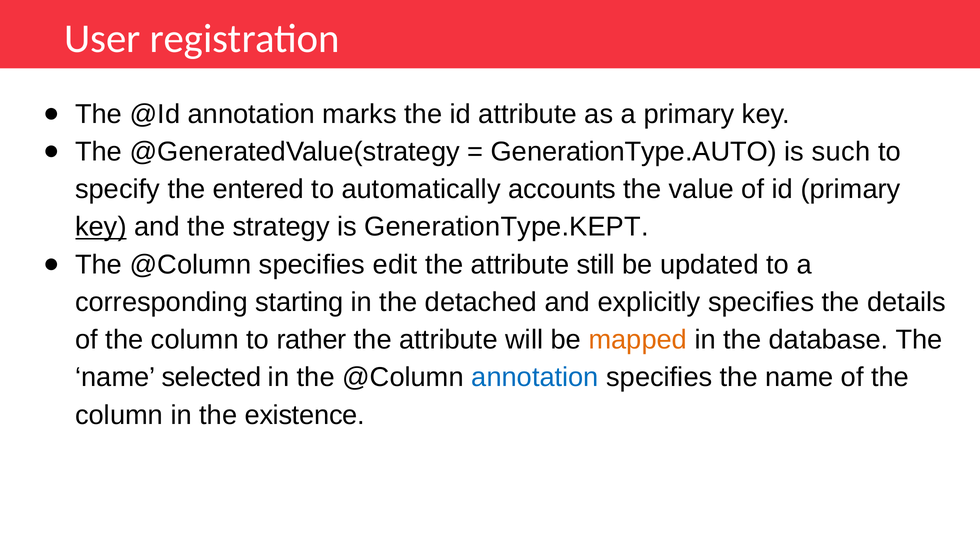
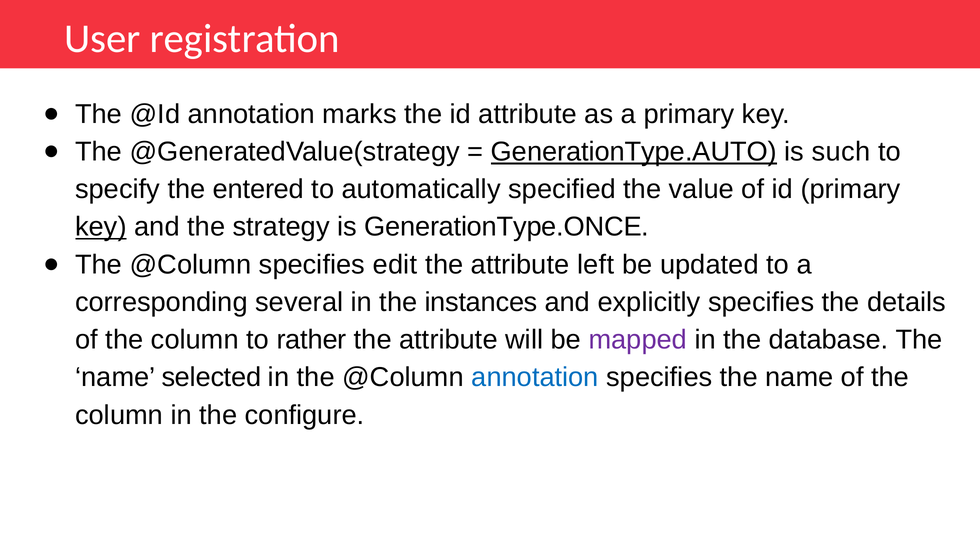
GenerationType.AUTO underline: none -> present (634, 152)
accounts: accounts -> specified (562, 189)
GenerationType.KEPT: GenerationType.KEPT -> GenerationType.ONCE (507, 227)
still: still -> left (596, 264)
starting: starting -> several (299, 302)
detached: detached -> instances (481, 302)
mapped colour: orange -> purple (638, 339)
existence: existence -> configure (305, 415)
